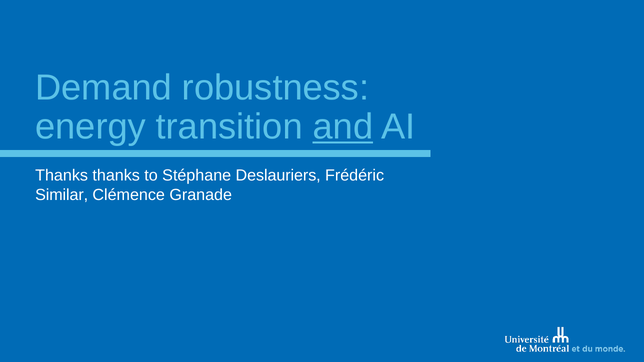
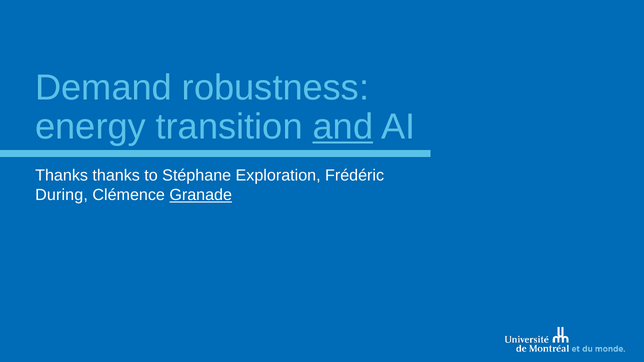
Deslauriers: Deslauriers -> Exploration (278, 176)
Similar: Similar -> During (62, 195)
Granade underline: none -> present (201, 195)
